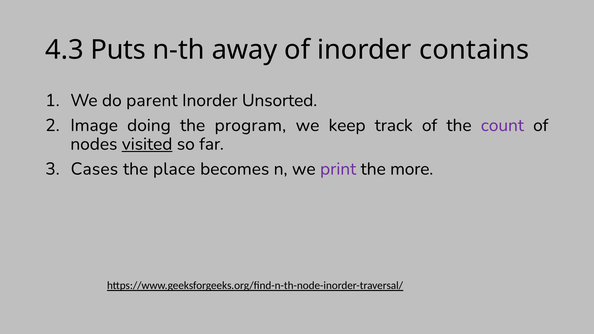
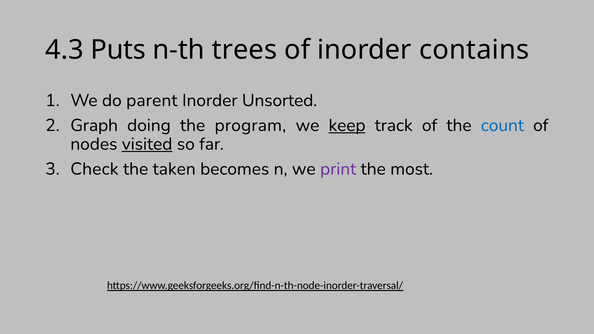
away: away -> trees (244, 50)
Image: Image -> Graph (94, 125)
keep underline: none -> present (347, 125)
count colour: purple -> blue (502, 125)
Cases: Cases -> Check (94, 169)
place: place -> taken (174, 169)
more: more -> most (412, 169)
